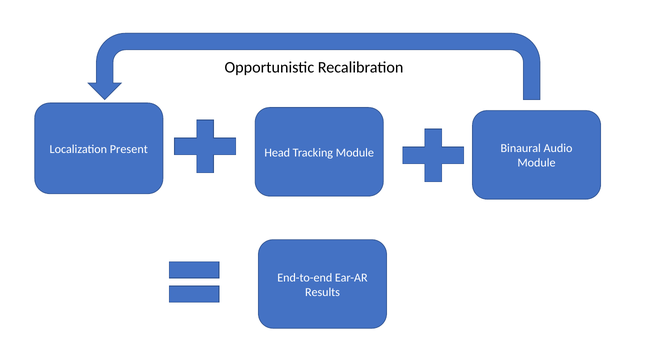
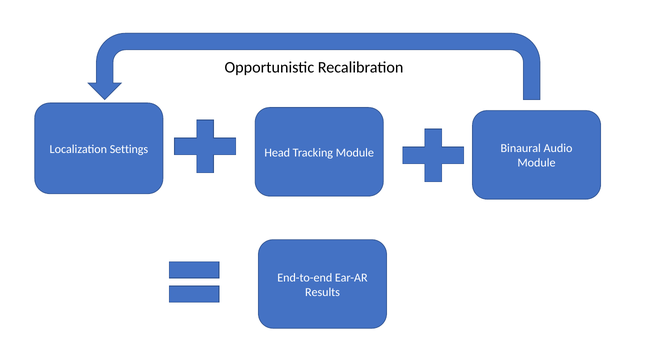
Present: Present -> Settings (129, 149)
